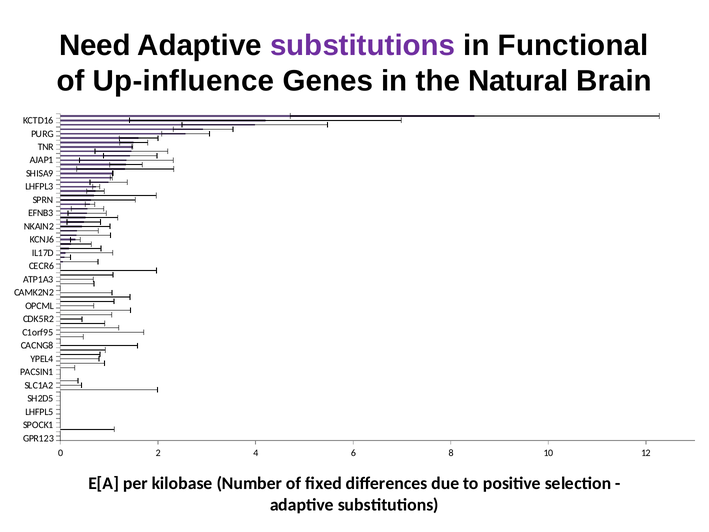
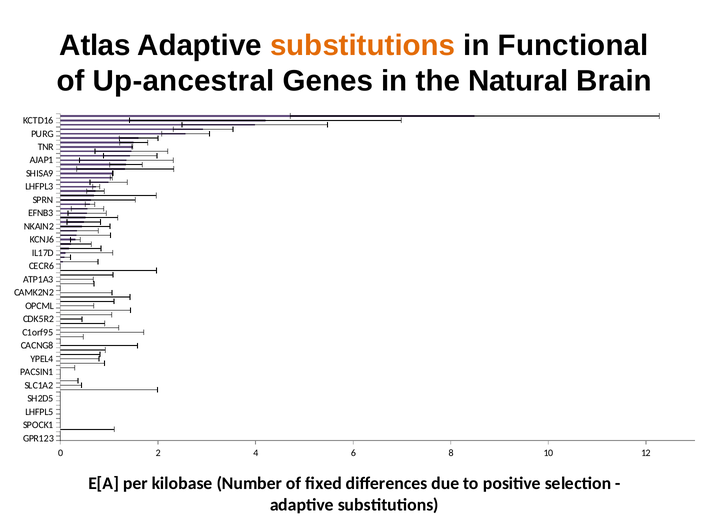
Need: Need -> Atlas (95, 45)
substitutions colour: purple -> orange (363, 45)
Up-influence: Up-influence -> Up-ancestral (184, 81)
